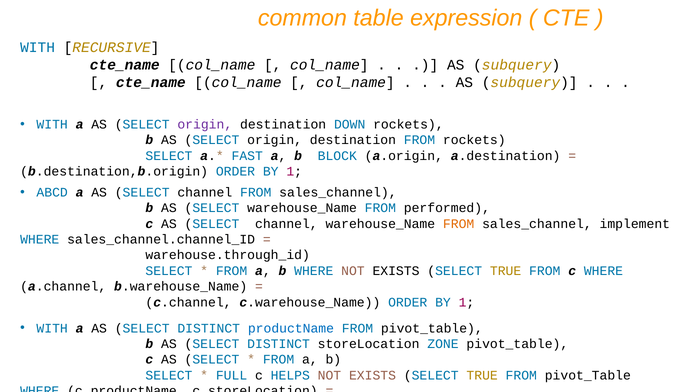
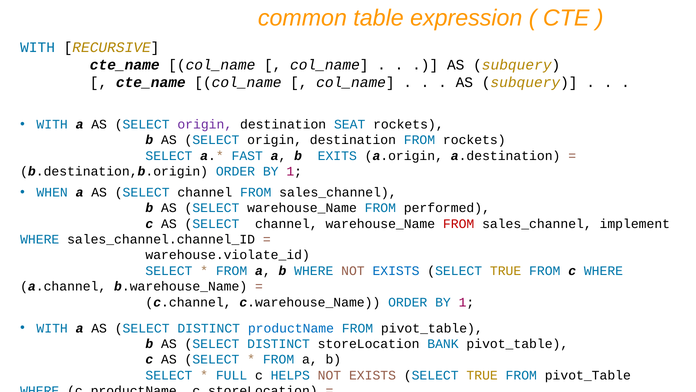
DOWN: DOWN -> SEAT (350, 124)
BLOCK: BLOCK -> EXITS (337, 156)
ABCD: ABCD -> WHEN (52, 192)
FROM colour: orange -> red (459, 224)
warehouse.through_id: warehouse.through_id -> warehouse.violate_id (228, 255)
EXISTS colour: black -> blue (396, 270)
ZONE: ZONE -> BANK (443, 344)
